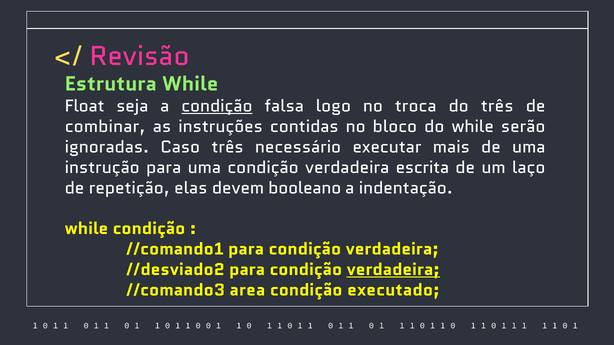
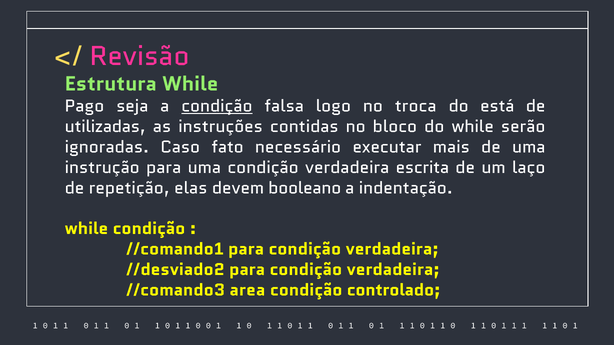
Float: Float -> Pago (84, 106)
do três: três -> está (497, 106)
combinar: combinar -> utilizadas (105, 127)
Caso três: três -> fato (228, 147)
verdadeira underline: present -> none (393, 270)
executado: executado -> controlado (394, 290)
